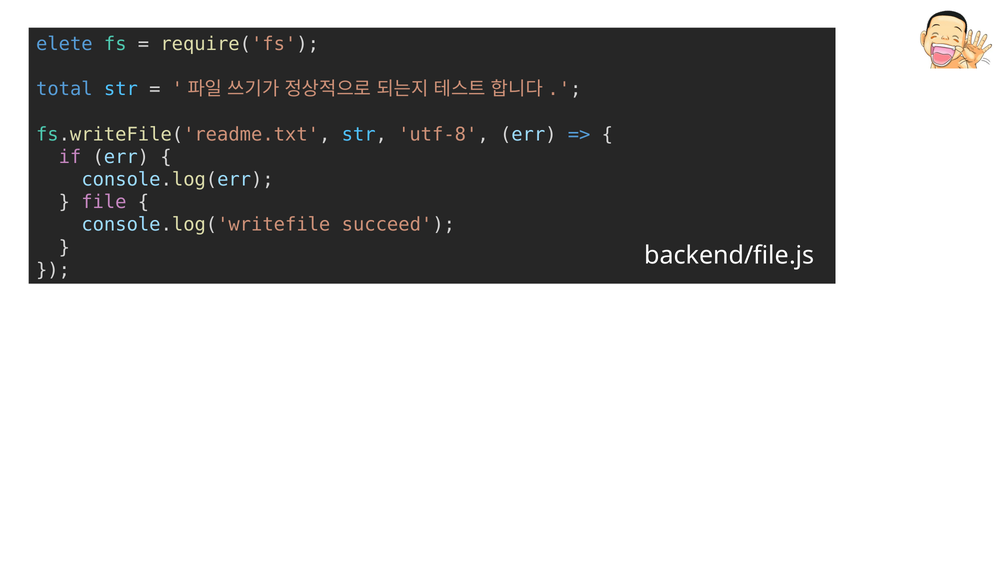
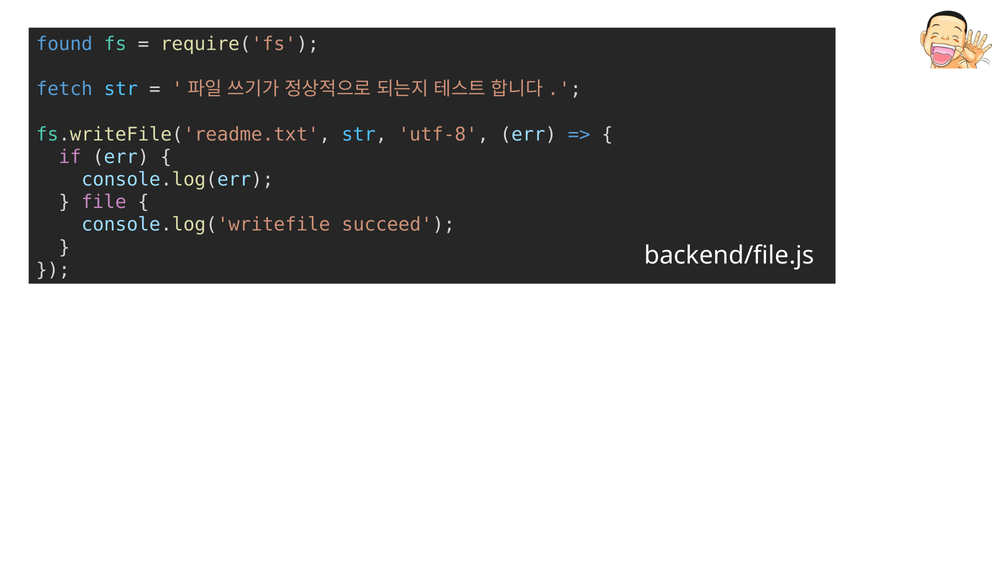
elete: elete -> found (64, 44)
total: total -> fetch (64, 89)
